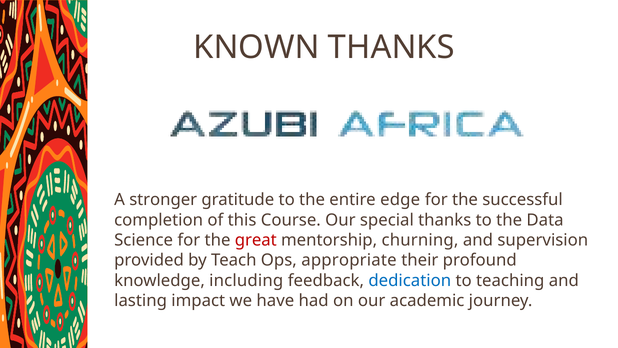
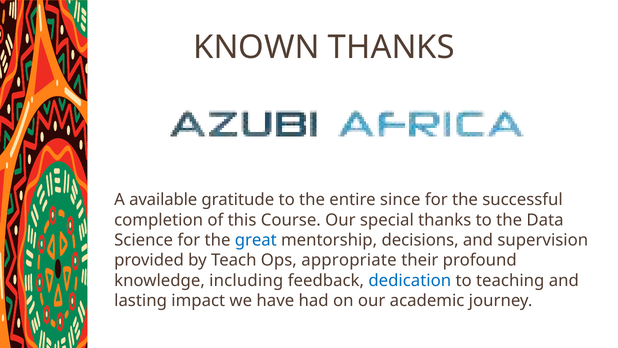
stronger: stronger -> available (163, 200)
edge: edge -> since (400, 200)
great colour: red -> blue (256, 240)
churning: churning -> decisions (420, 240)
